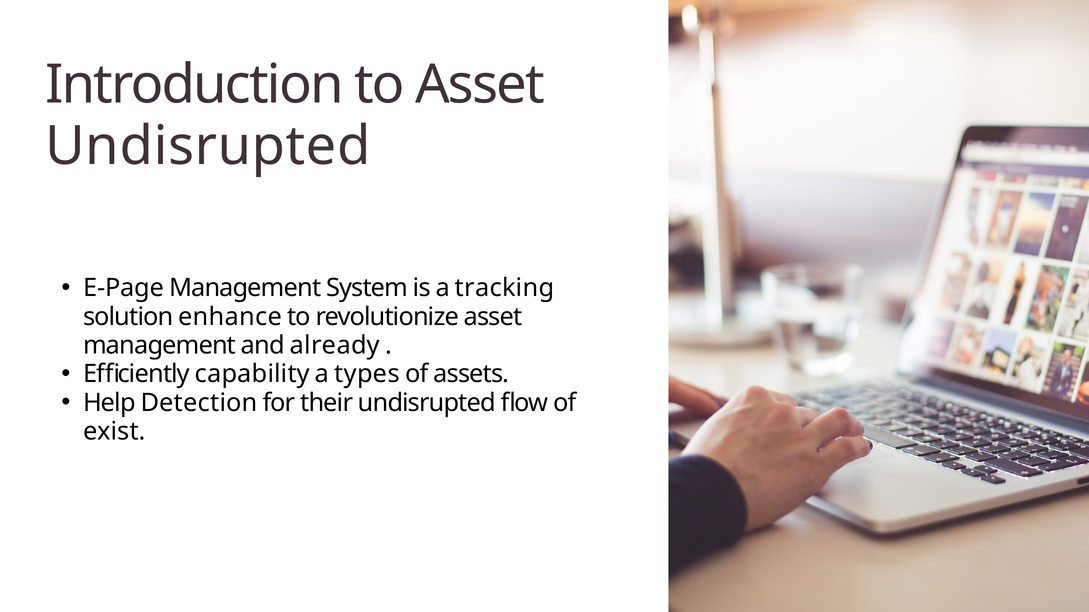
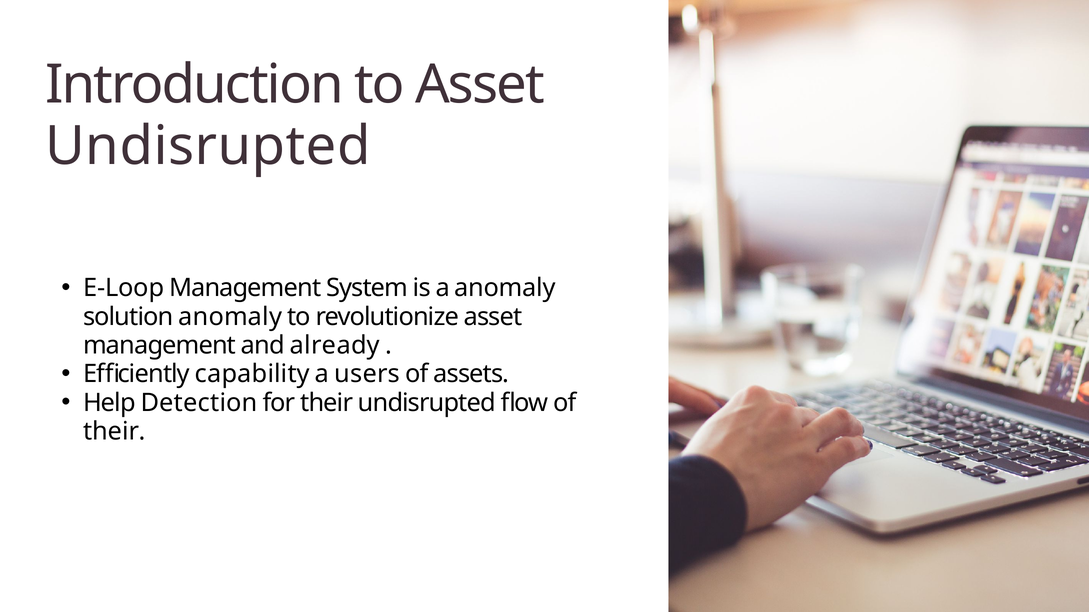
E-Page: E-Page -> E-Loop (124, 288)
a tracking: tracking -> anomaly (505, 288)
solution enhance: enhance -> anomaly (230, 317)
types: types -> users (367, 374)
exist: exist -> their (114, 432)
